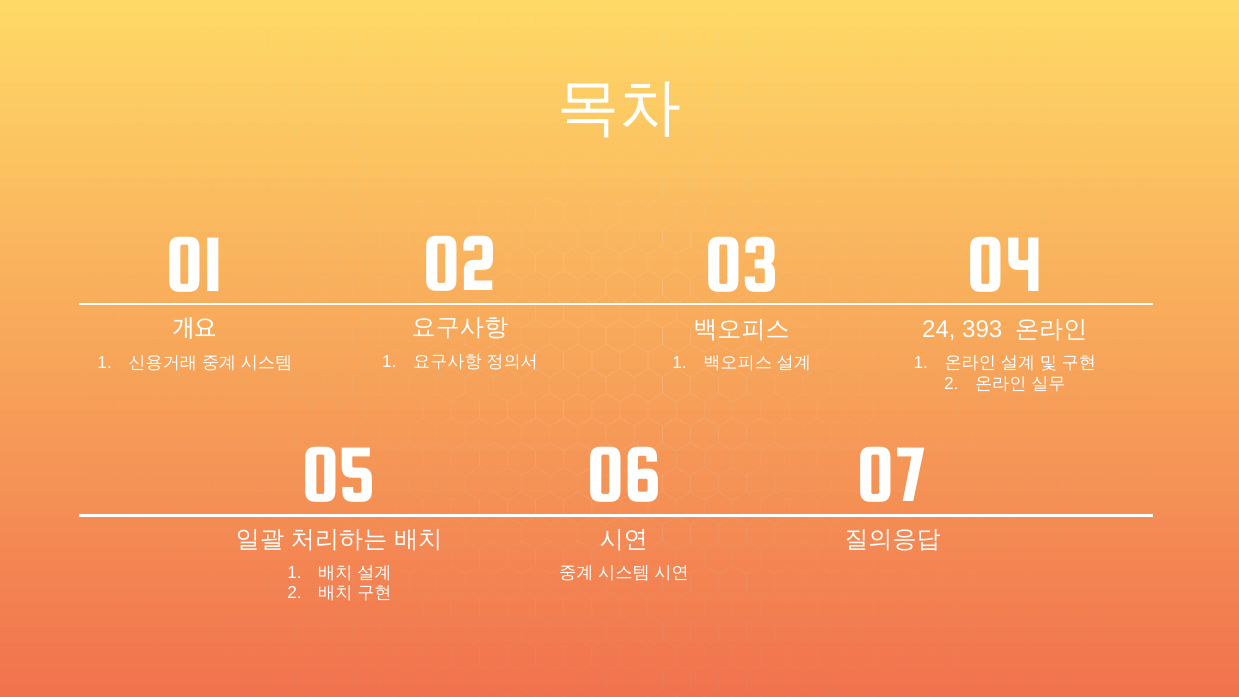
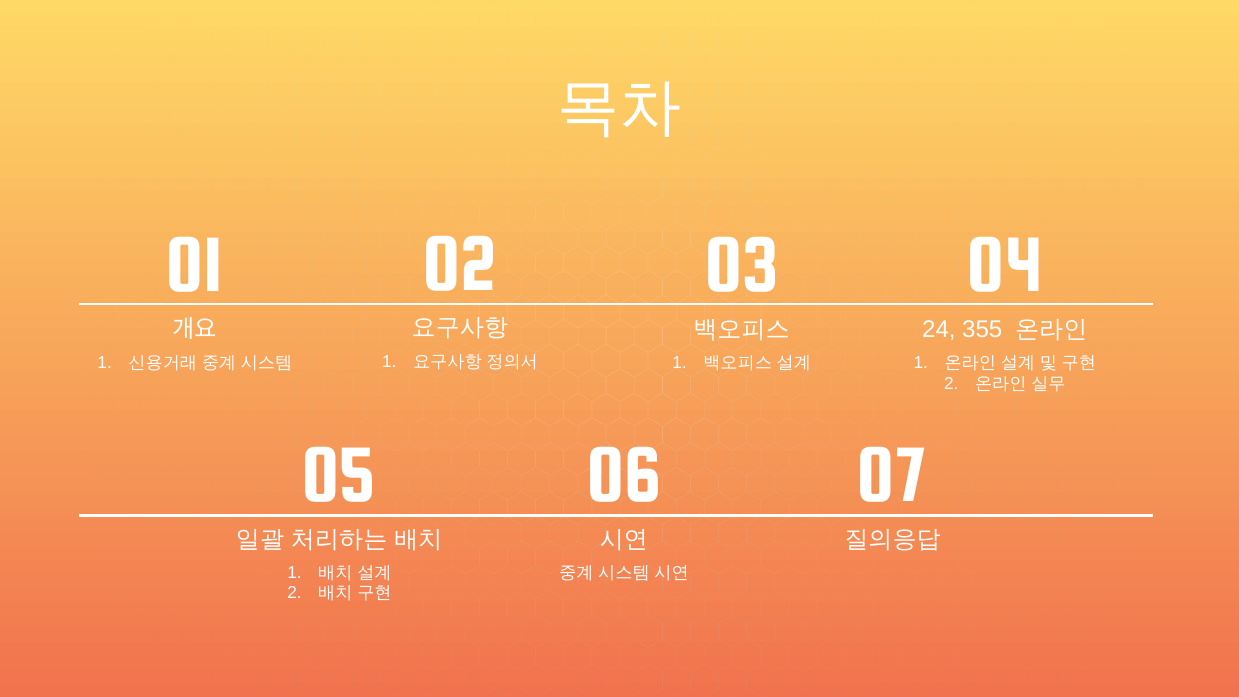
393: 393 -> 355 (982, 330)
